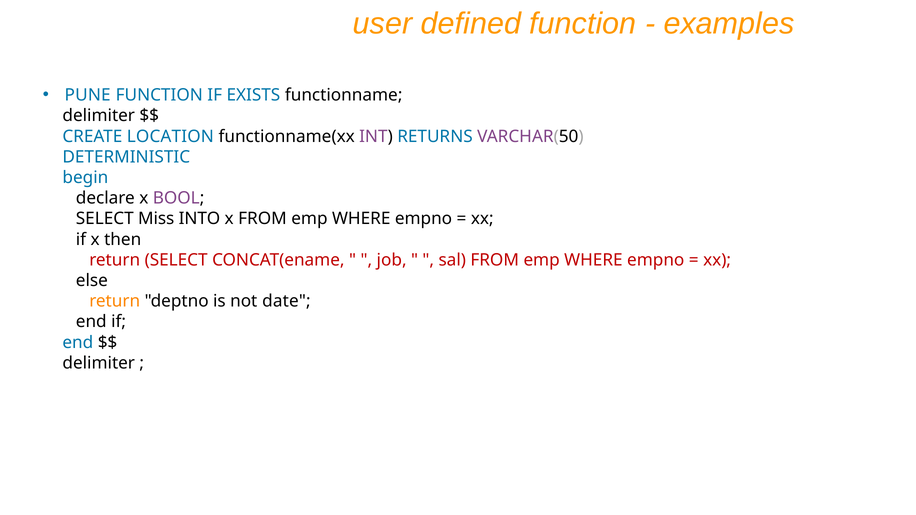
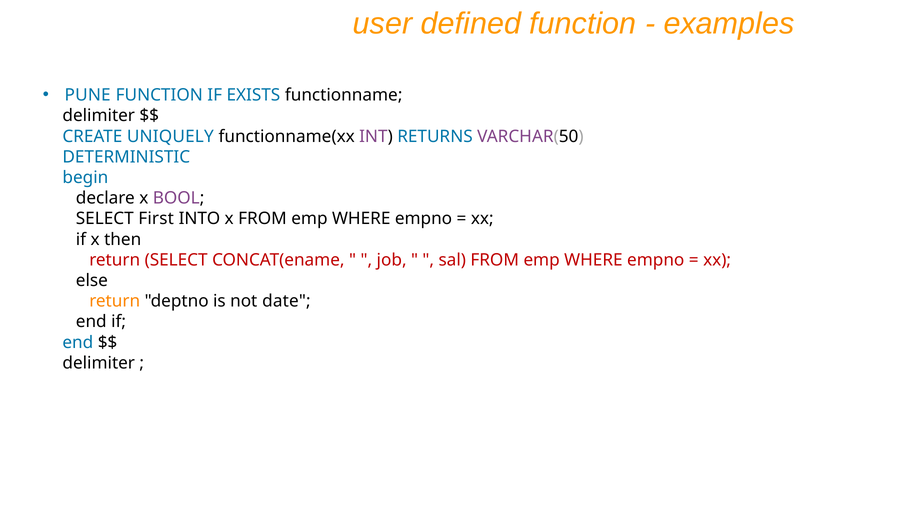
LOCATION: LOCATION -> UNIQUELY (170, 136)
Miss: Miss -> First (156, 219)
